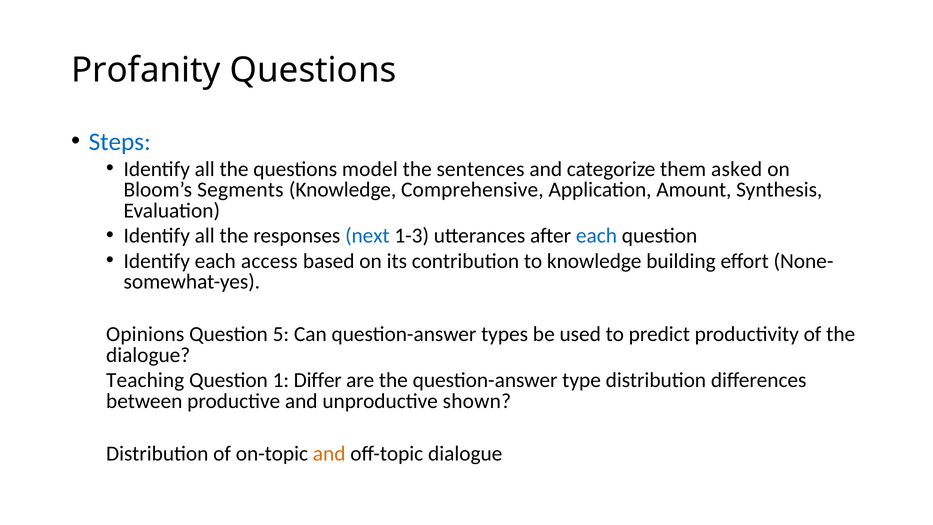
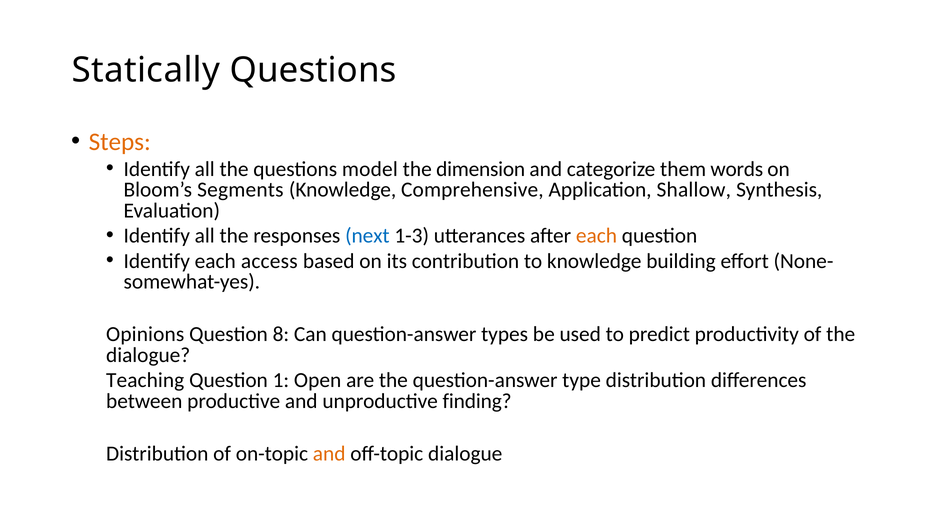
Profanity: Profanity -> Statically (146, 70)
Steps colour: blue -> orange (120, 142)
sentences: sentences -> dimension (481, 169)
asked: asked -> words (737, 169)
Amount: Amount -> Shallow (694, 190)
each colour: blue -> orange (596, 236)
5: 5 -> 8 (281, 334)
Differ: Differ -> Open (318, 380)
shown: shown -> finding (477, 401)
